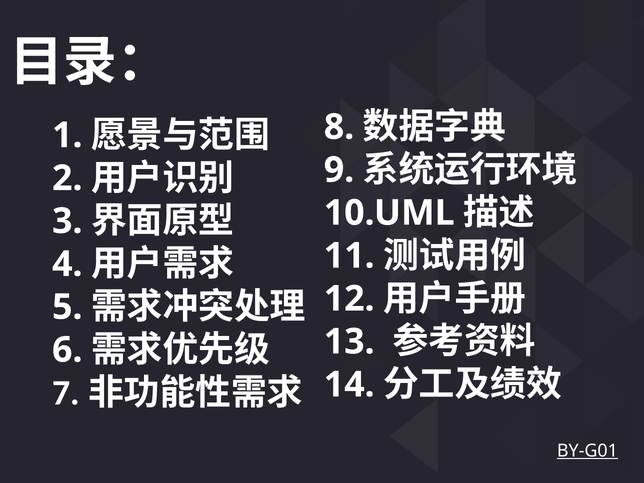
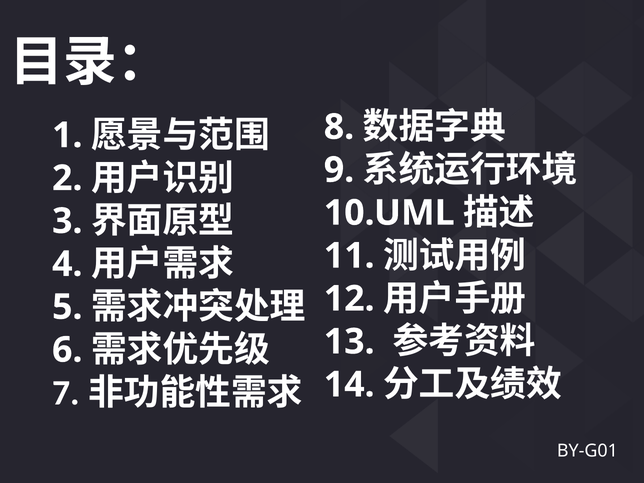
BY-G01 underline: present -> none (587, 451)
